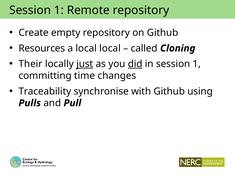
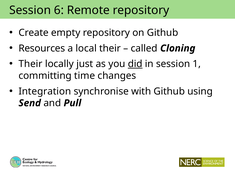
1: 1 -> 6 (59, 10)
local local: local -> their (110, 48)
just underline: present -> none (85, 64)
Traceability: Traceability -> Integration (45, 91)
Pulls: Pulls -> Send (30, 103)
